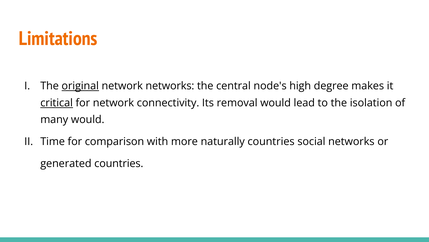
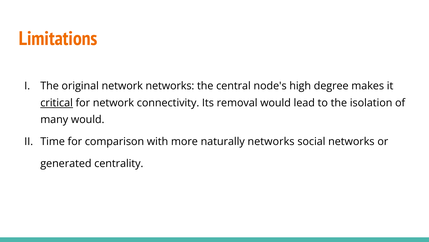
original underline: present -> none (80, 86)
naturally countries: countries -> networks (271, 141)
generated countries: countries -> centrality (119, 163)
